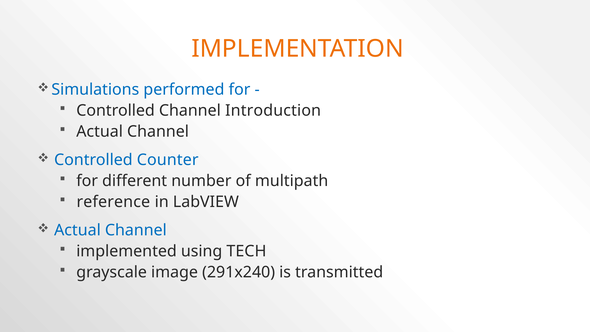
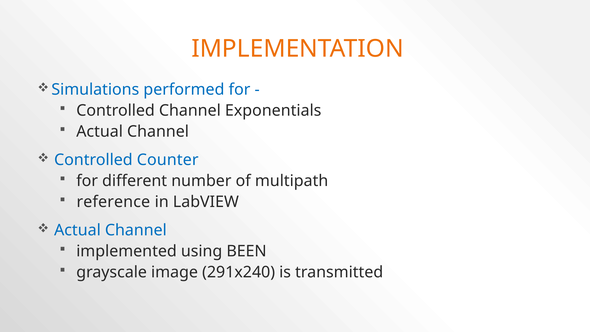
Introduction: Introduction -> Exponentials (273, 111)
TECH: TECH -> BEEN (247, 251)
